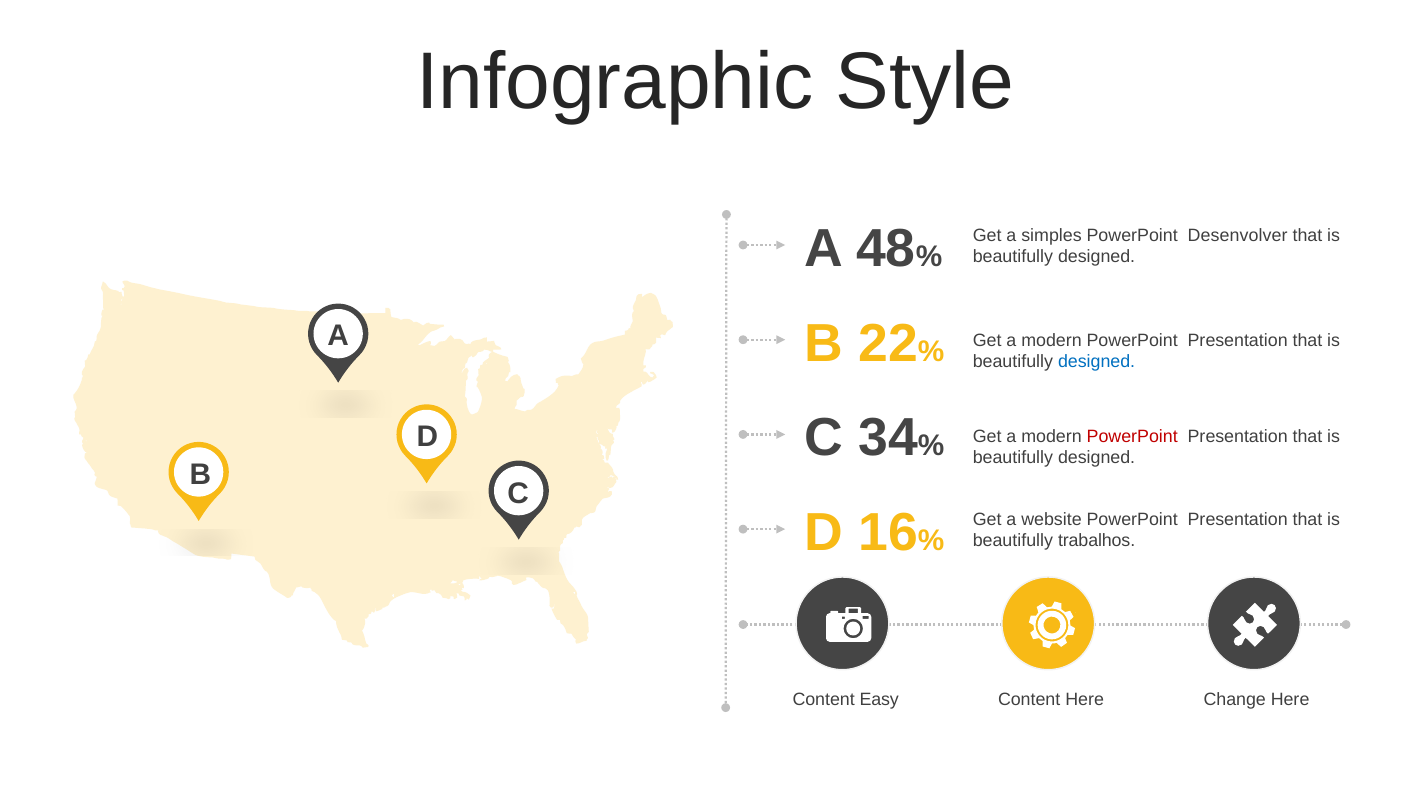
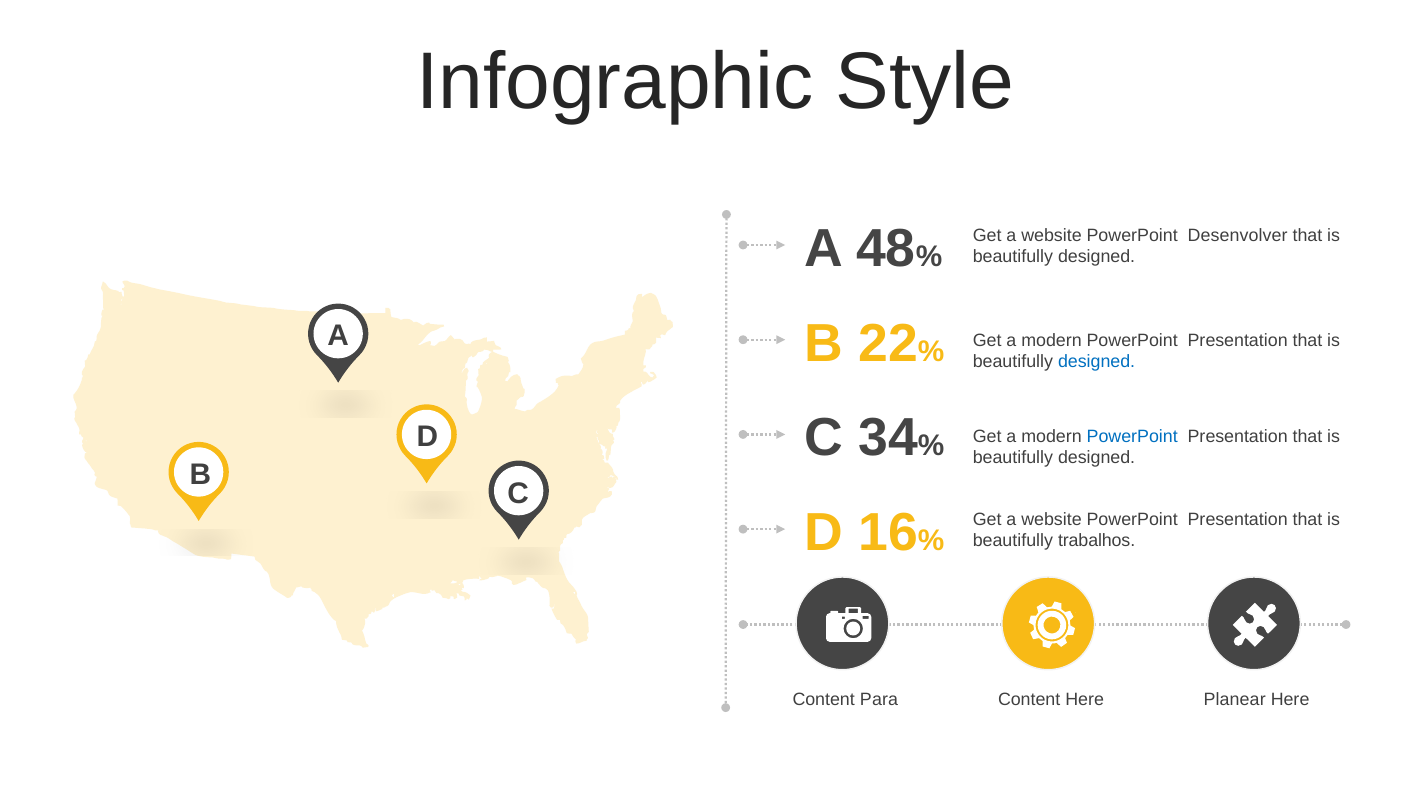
simples: simples -> website (1051, 236)
PowerPoint colour: red -> blue (1132, 436)
Easy: Easy -> Para (879, 699)
Change: Change -> Planear (1235, 699)
